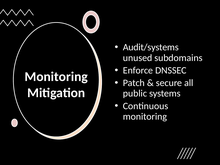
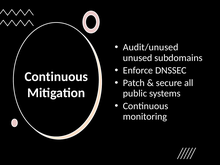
Audit/systems: Audit/systems -> Audit/unused (151, 47)
Monitoring: Monitoring -> Continuous (56, 77)
